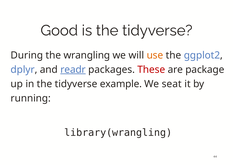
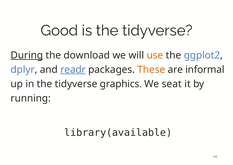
During underline: none -> present (27, 55)
wrangling: wrangling -> download (87, 55)
These colour: red -> orange (151, 69)
package: package -> informal (205, 69)
example: example -> graphics (121, 84)
library(wrangling: library(wrangling -> library(available (118, 132)
